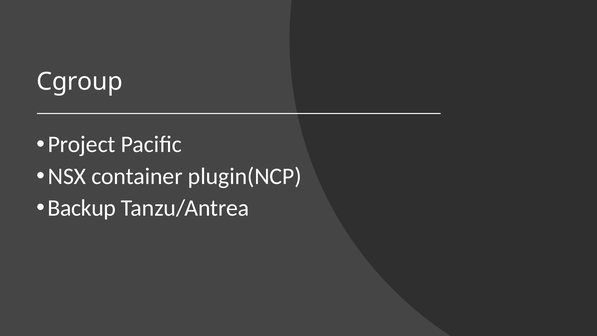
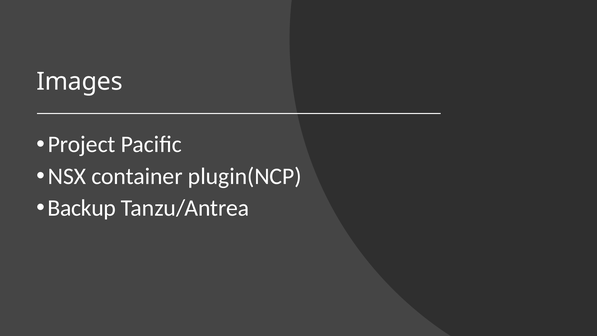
Cgroup: Cgroup -> Images (80, 82)
